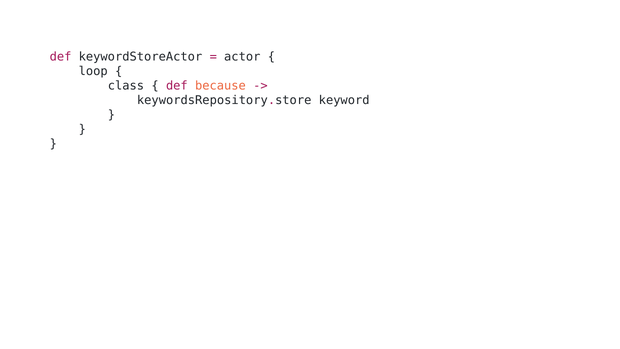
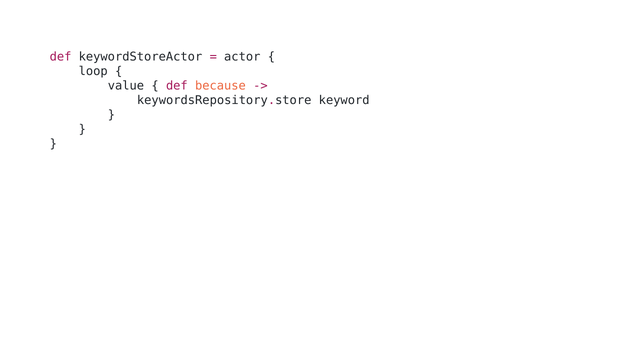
class: class -> value (126, 86)
